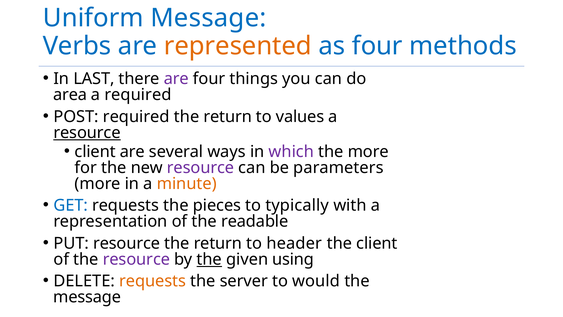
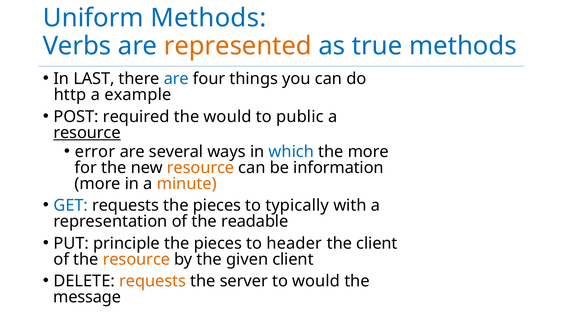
Uniform Message: Message -> Methods (208, 18)
as four: four -> true (377, 46)
are colour: purple -> blue (176, 79)
area: area -> http (70, 95)
a required: required -> example (138, 95)
return: return -> would (228, 117)
values: values -> public (300, 117)
client: client -> error (95, 151)
which colour: purple -> blue (291, 151)
resource colour: purple -> orange (201, 167)
parameters: parameters -> information (339, 167)
PUT resource: resource -> principle (126, 243)
return: return -> pieces (218, 243)
resource colour: purple -> orange (136, 259)
the underline: present -> none (209, 259)
given using: using -> client (293, 259)
